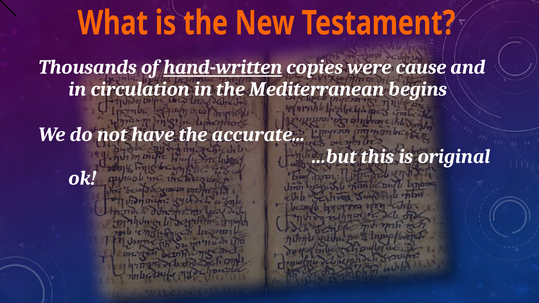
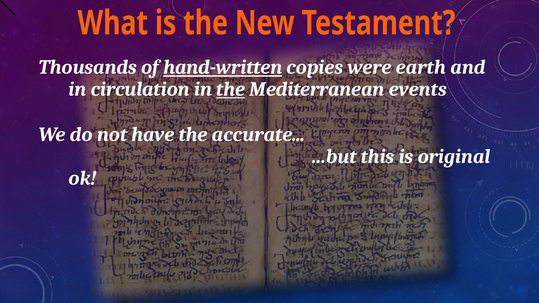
cause: cause -> earth (421, 67)
the underline: none -> present (231, 89)
begins: begins -> events (418, 89)
